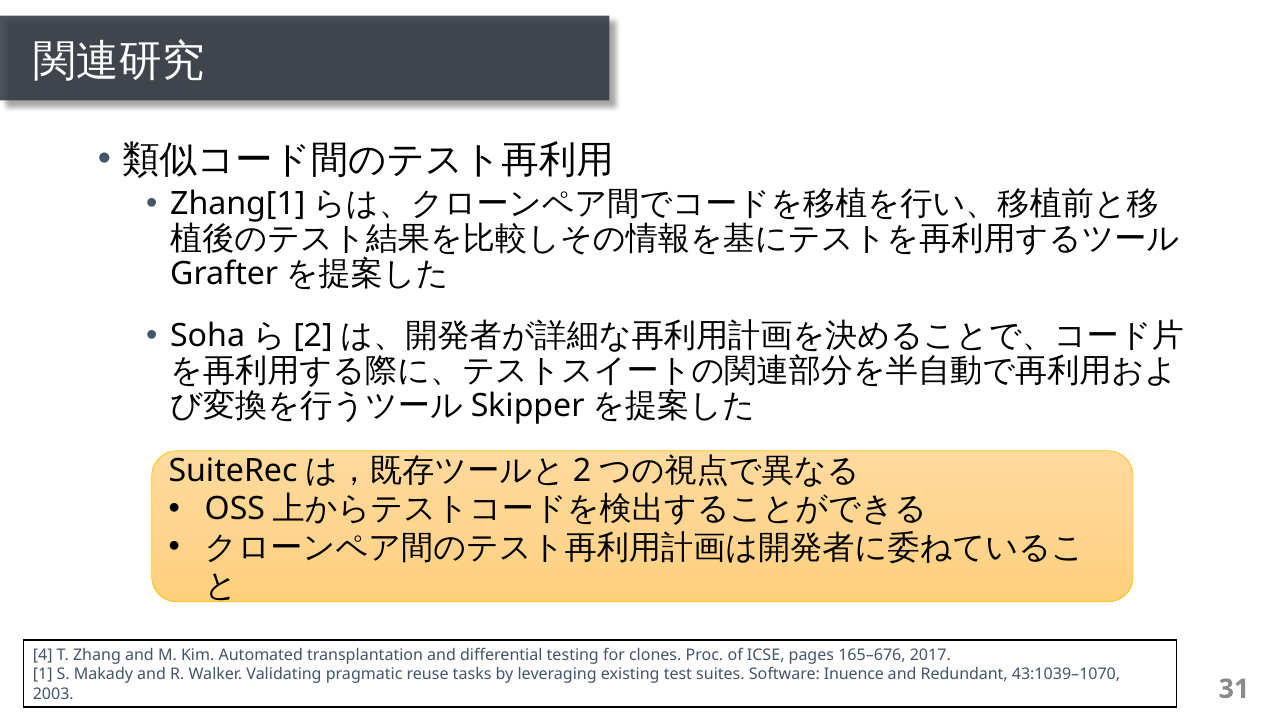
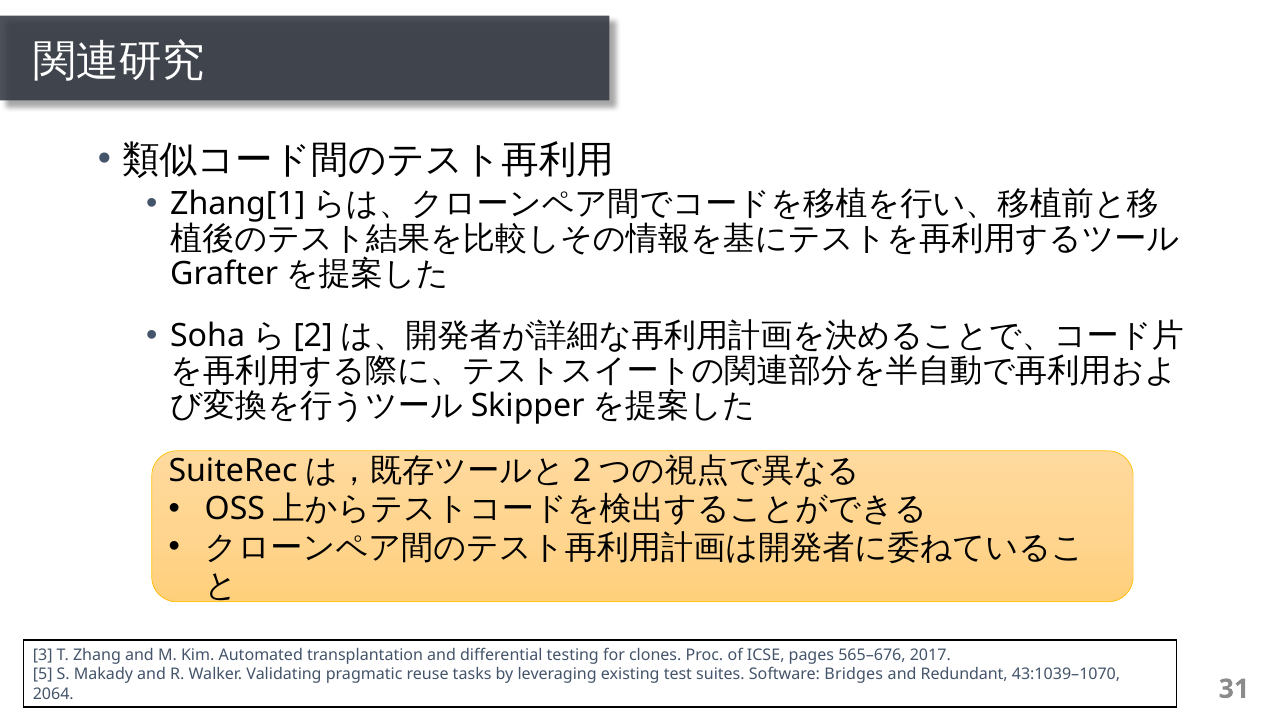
4: 4 -> 3 (43, 655)
165–676: 165–676 -> 565–676 (872, 655)
1: 1 -> 5 (43, 674)
Inuence: Inuence -> Bridges (854, 674)
2003: 2003 -> 2064 (53, 694)
